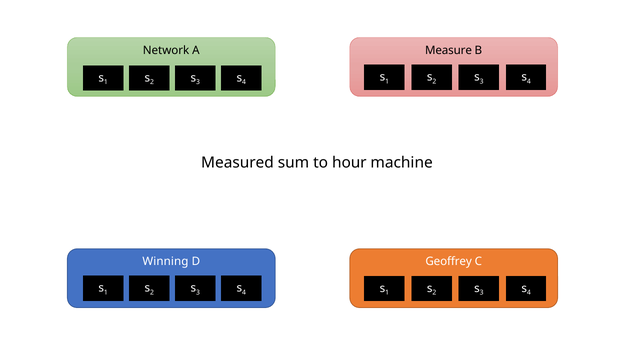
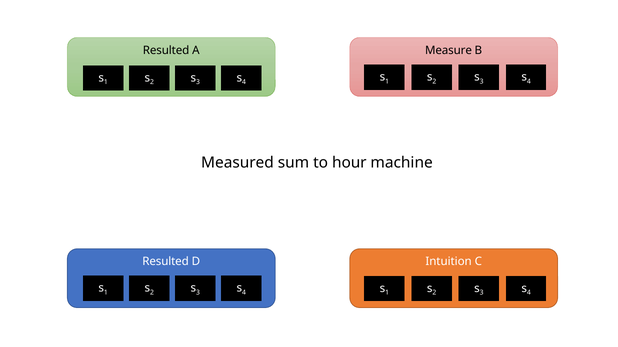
Network: Network -> Resulted (166, 50)
Winning: Winning -> Resulted (166, 262)
Geoffrey: Geoffrey -> Intuition (449, 262)
